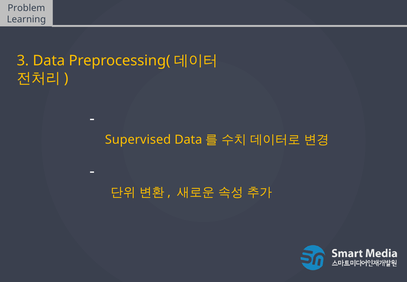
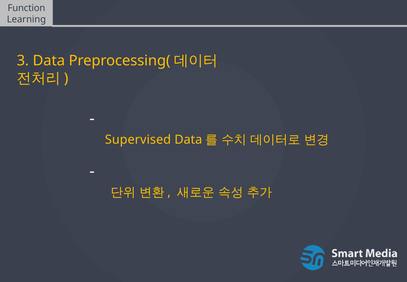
Problem: Problem -> Function (26, 8)
